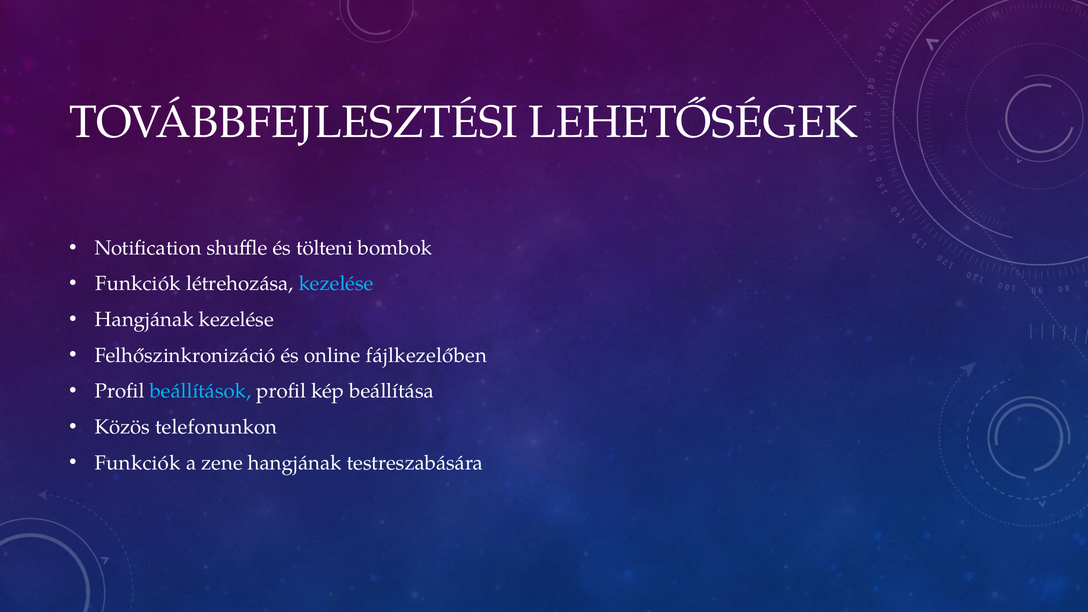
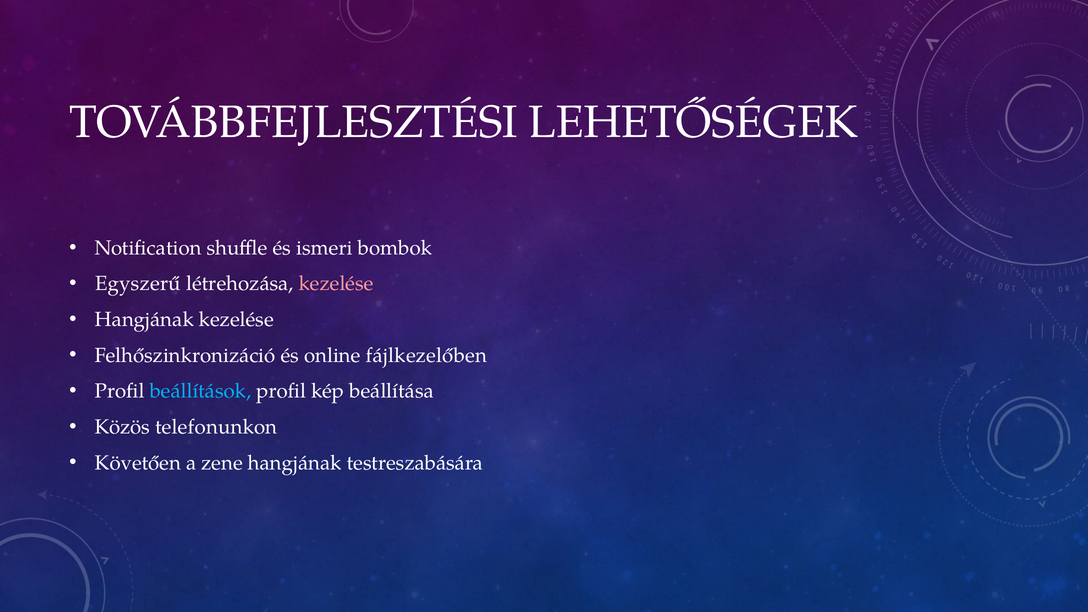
tölteni: tölteni -> ismeri (324, 248)
Funkciók: Funkciók -> Egyszerű (138, 284)
kezelése colour: light blue -> pink (336, 284)
Funkciók: Funkciók -> Követően (138, 463)
